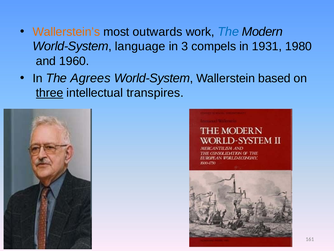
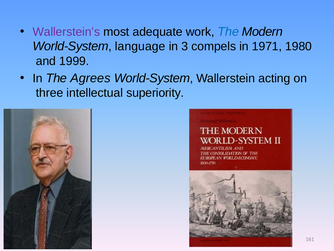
Wallerstein’s colour: orange -> purple (66, 32)
outwards: outwards -> adequate (158, 32)
1931: 1931 -> 1971 (267, 46)
1960: 1960 -> 1999 (74, 61)
based: based -> acting (274, 78)
three underline: present -> none (50, 93)
transpires: transpires -> superiority (155, 93)
